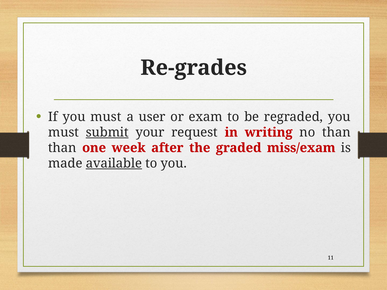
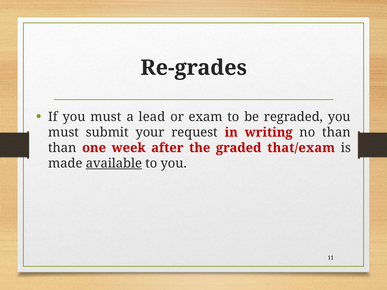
user: user -> lead (152, 117)
submit underline: present -> none (107, 132)
miss/exam: miss/exam -> that/exam (301, 148)
